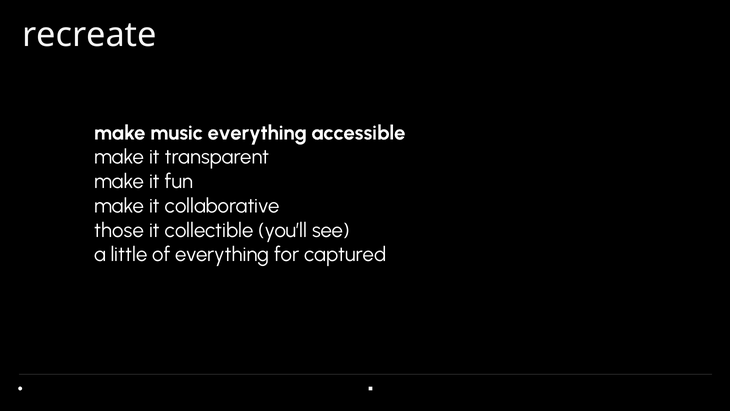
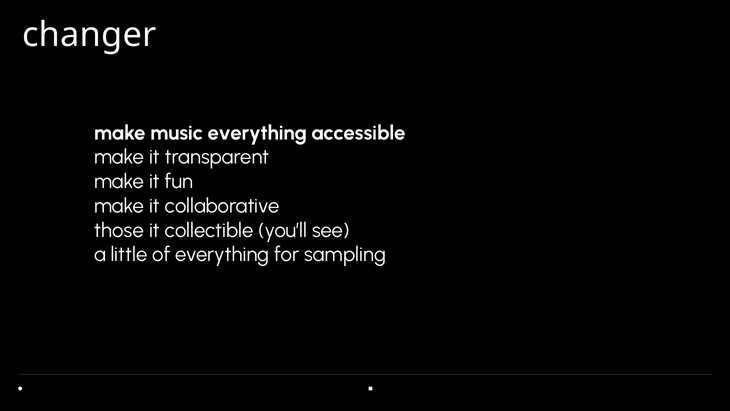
recreate: recreate -> changer (89, 35)
captured: captured -> sampling (345, 254)
